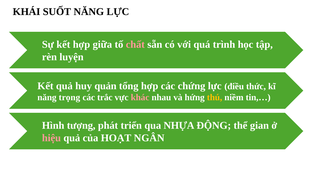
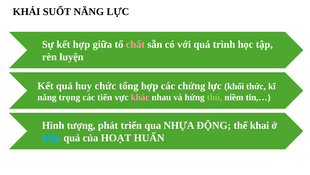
quản: quản -> chức (105, 86)
điều: điều -> khối (234, 86)
trắc: trắc -> tiến (105, 97)
thú colour: yellow -> light green (215, 97)
gian: gian -> khai (259, 125)
hiệu colour: pink -> light blue (51, 138)
NGÂN: NGÂN -> HUẤN (149, 138)
